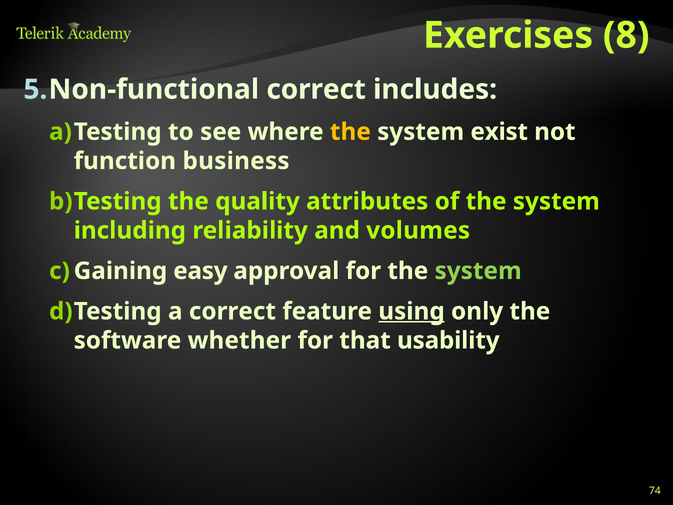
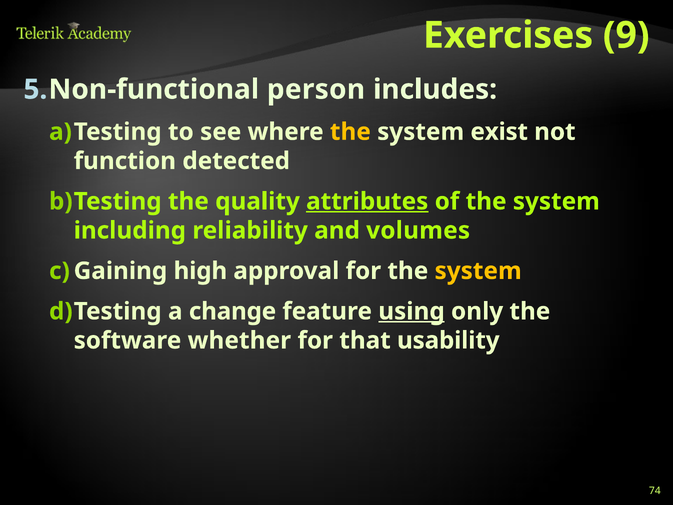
8: 8 -> 9 (626, 35)
correct: correct -> person (316, 89)
business: business -> detected (236, 161)
attributes underline: none -> present (367, 201)
easy: easy -> high (200, 271)
system colour: light green -> yellow (478, 271)
a correct: correct -> change (233, 311)
